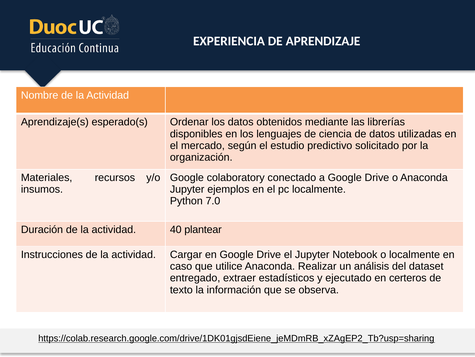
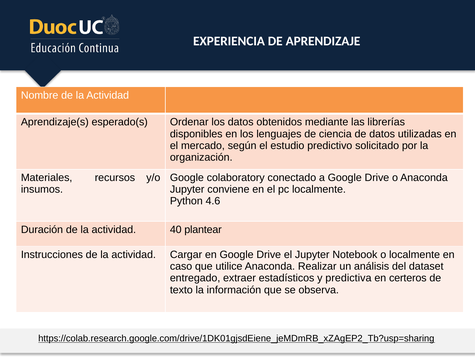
ejemplos: ejemplos -> conviene (228, 189)
7.0: 7.0 -> 4.6 (213, 201)
ejecutado: ejecutado -> predictiva (348, 278)
